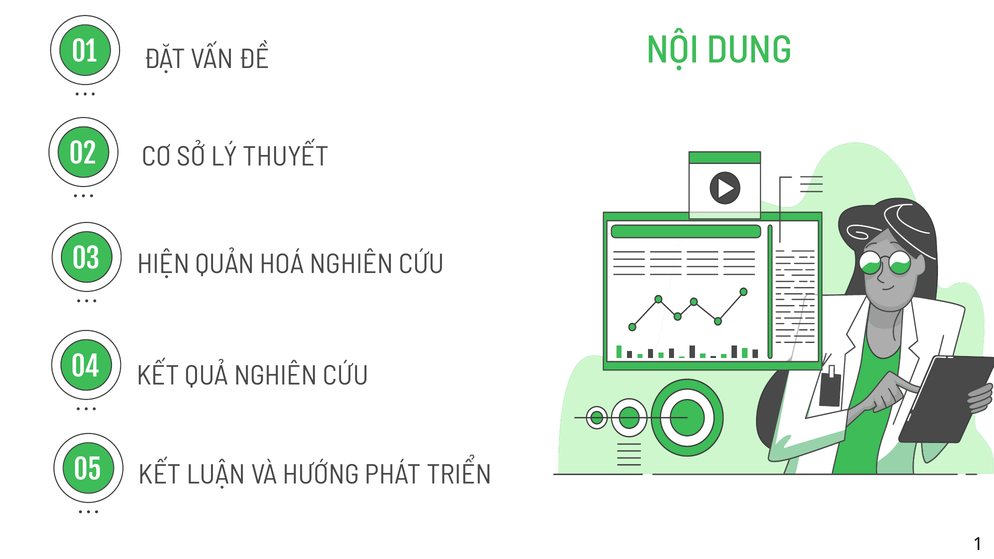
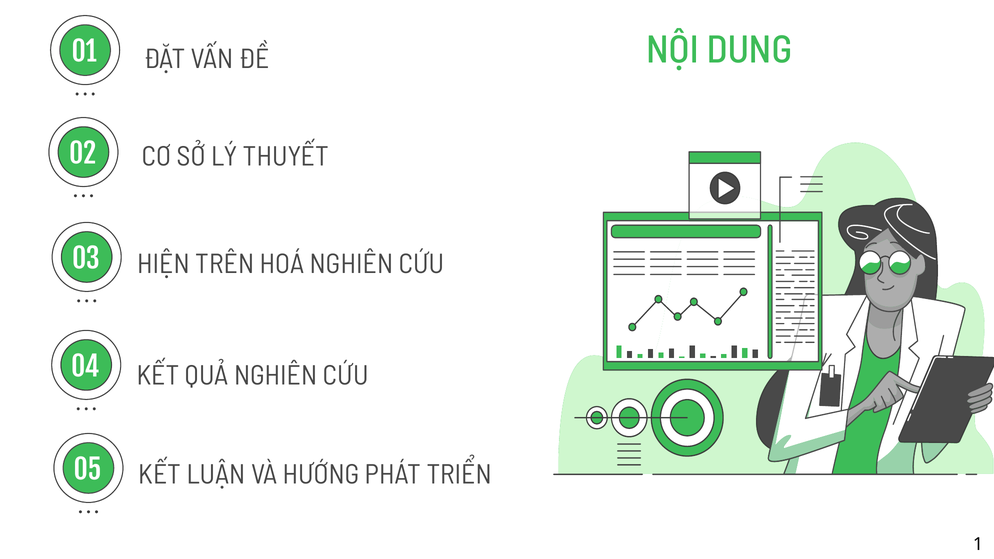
QUẢN: QUẢN -> TRÊN (225, 264)
